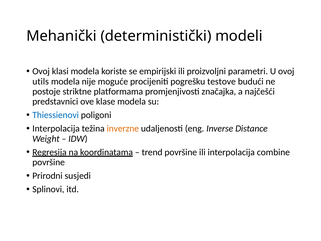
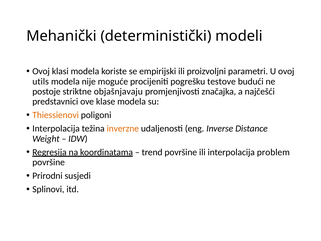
platformama: platformama -> objašnjavaju (118, 91)
Thiessienovi colour: blue -> orange (56, 115)
combine: combine -> problem (273, 152)
